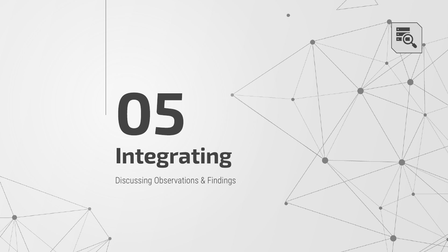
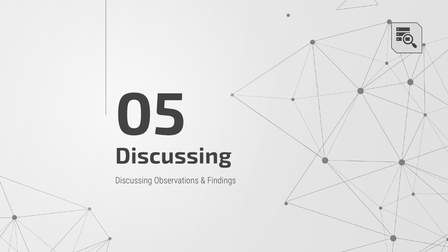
Integrating: Integrating -> Discussing (173, 156)
